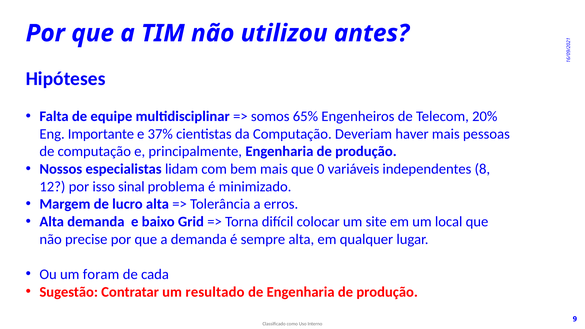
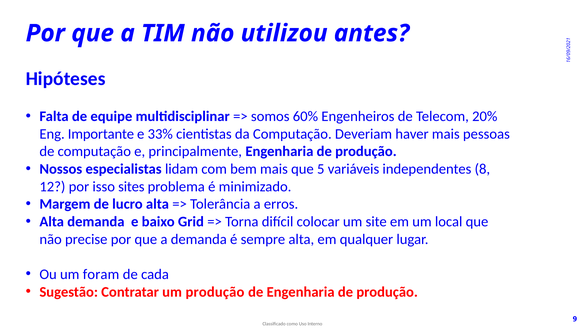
65%: 65% -> 60% (305, 116)
37%: 37% -> 33% (160, 134)
que 0: 0 -> 5 (321, 169)
sinal: sinal -> sites (131, 187)
um resultado: resultado -> produção (215, 292)
